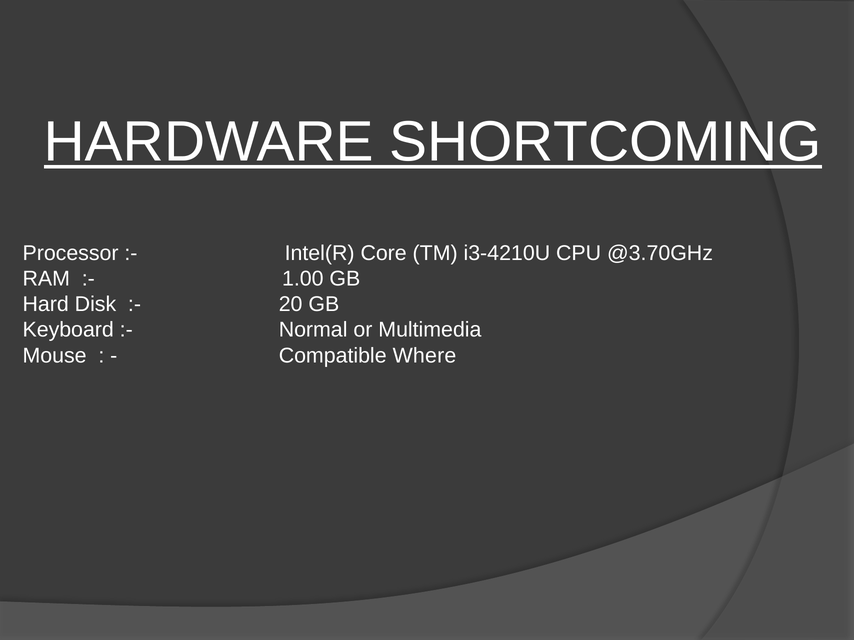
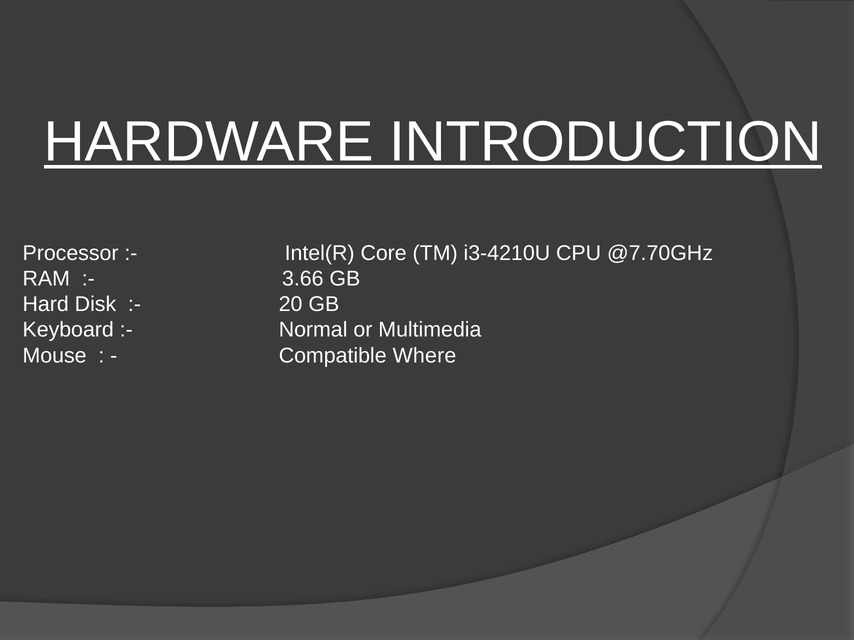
SHORTCOMING: SHORTCOMING -> INTRODUCTION (606, 142)
@3.70GHz: @3.70GHz -> @7.70GHz (660, 253)
1.00: 1.00 -> 3.66 (303, 279)
